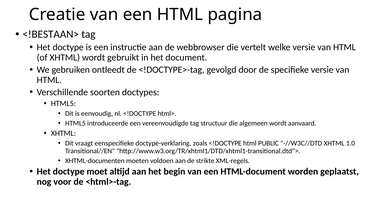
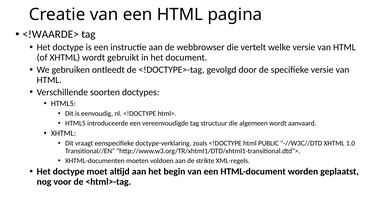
<!BESTAAN>: <!BESTAAN> -> <!WAARDE> (51, 34)
